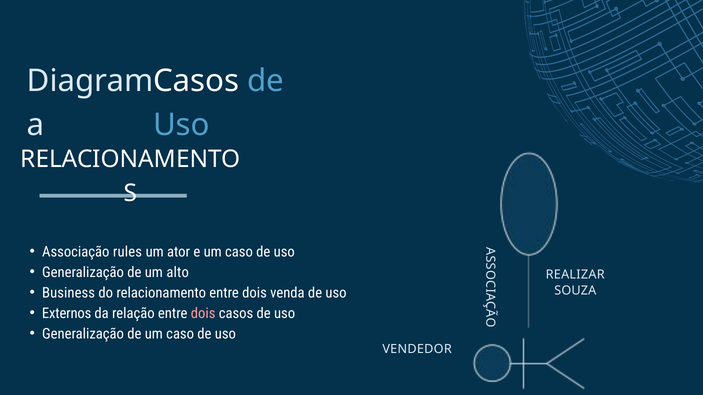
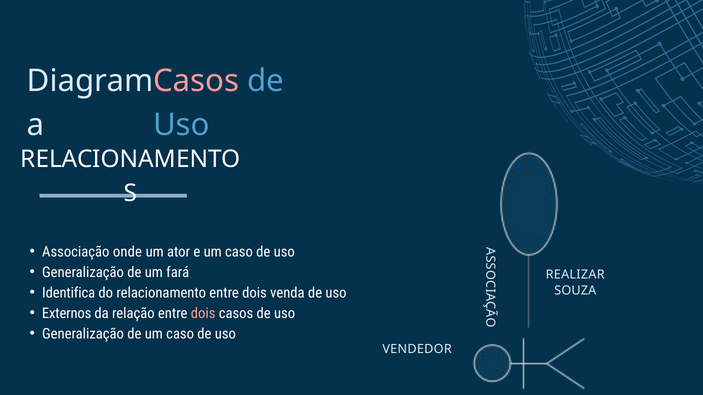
Casos colour: white -> pink (196, 81)
rules: rules -> onde (127, 252)
alto: alto -> fará (178, 273)
Business: Business -> Identifica (69, 293)
